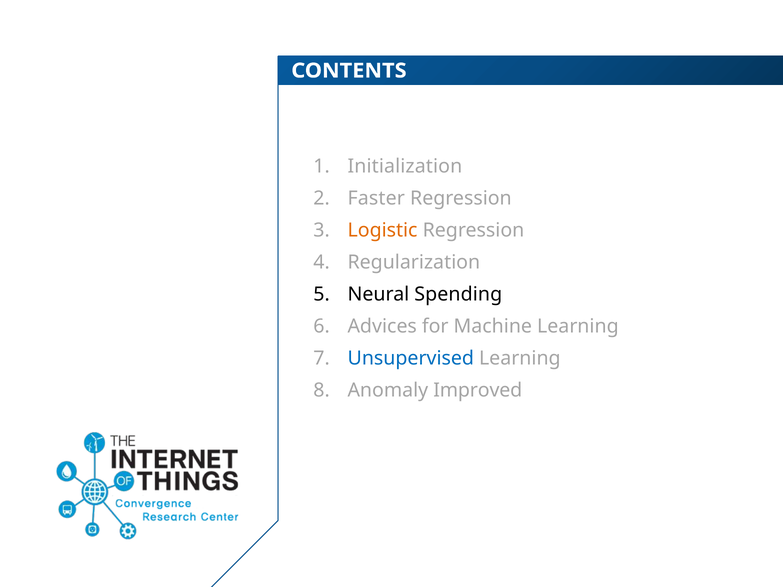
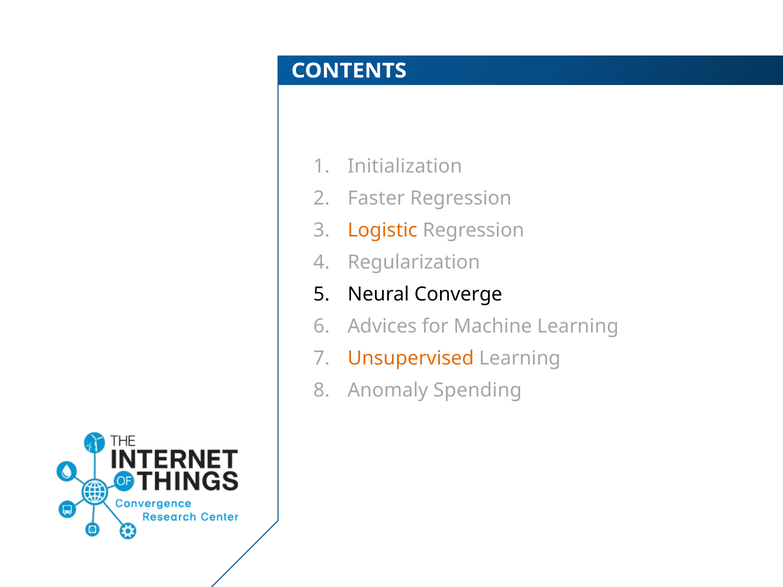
Spending: Spending -> Converge (458, 294)
Unsupervised colour: blue -> orange (411, 358)
Improved: Improved -> Spending (478, 390)
